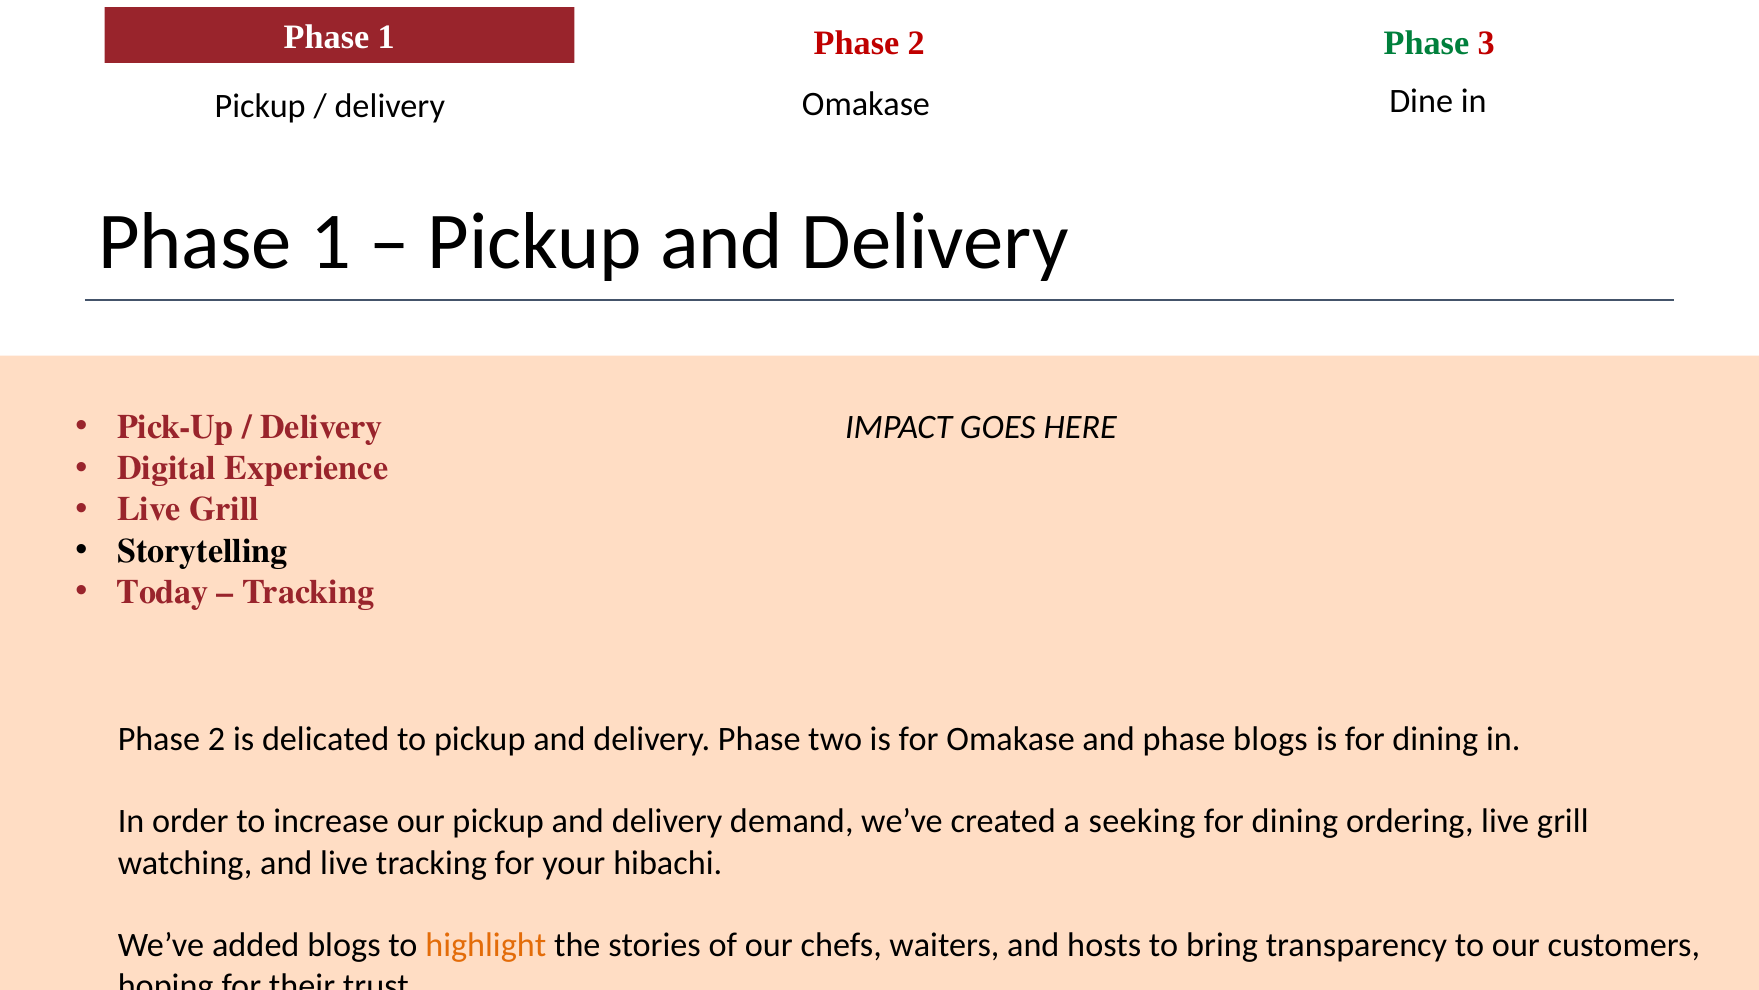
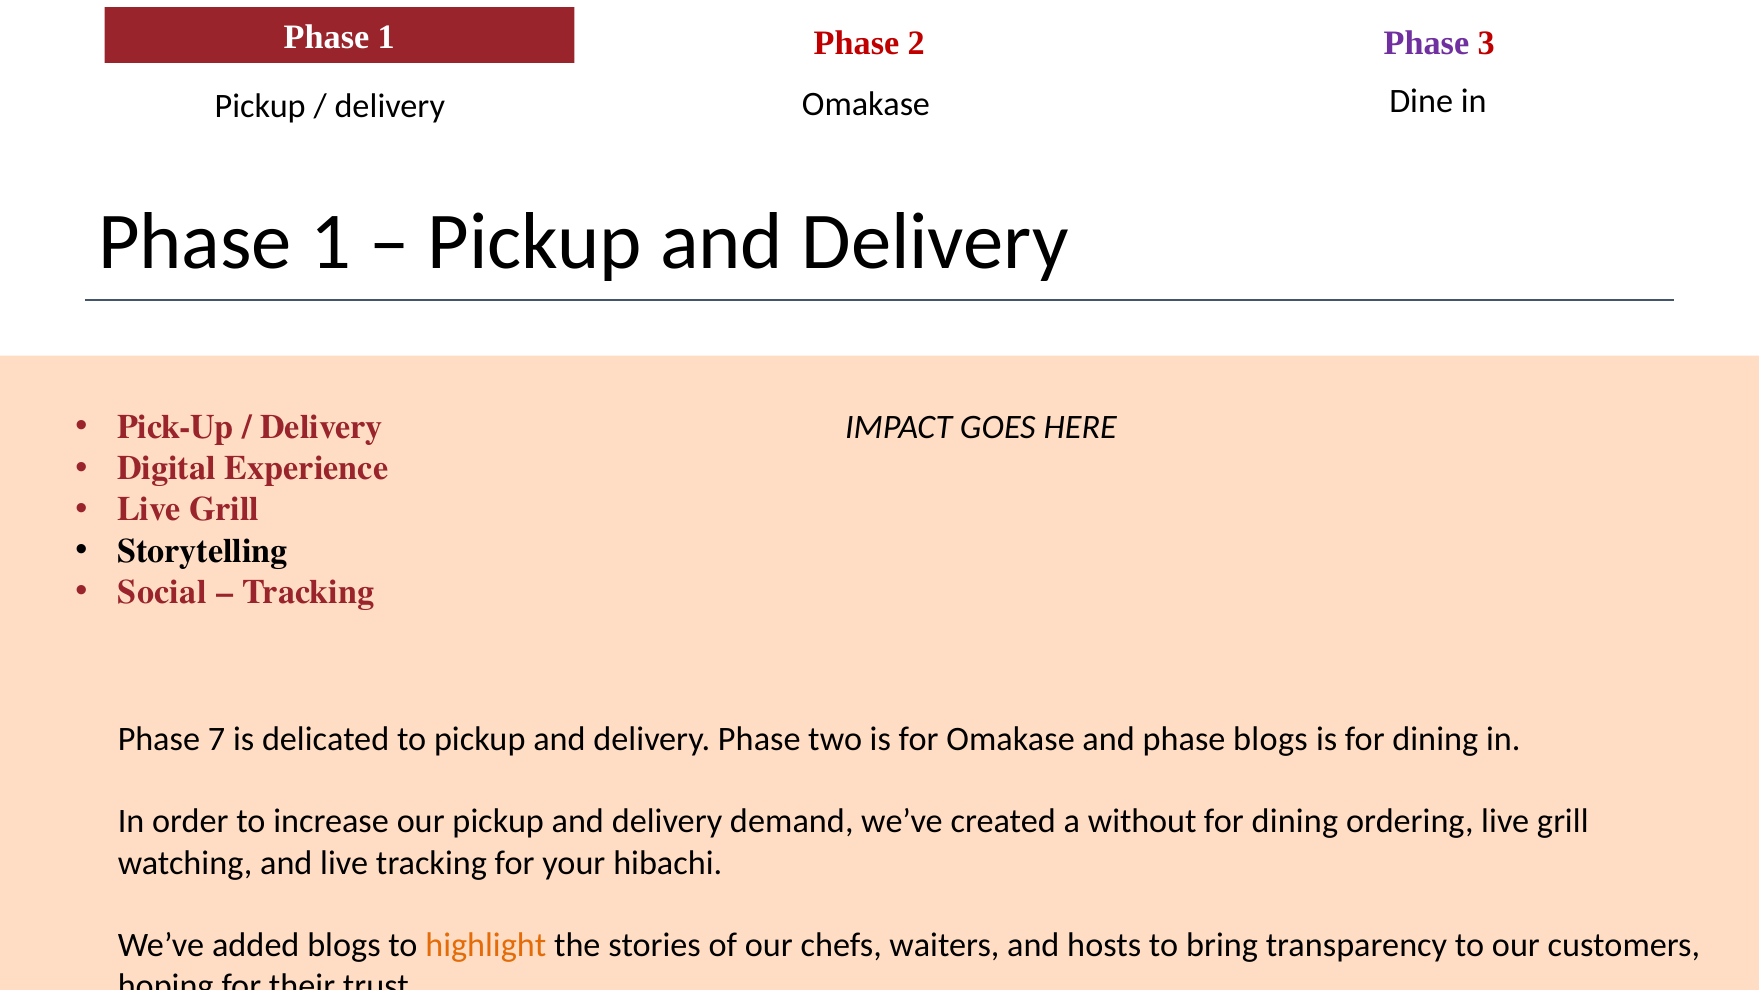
Phase colour: green -> purple (1426, 43)
Today: Today -> Social (162, 591)
2: 2 -> 7 (217, 739)
seeking: seeking -> without (1142, 821)
